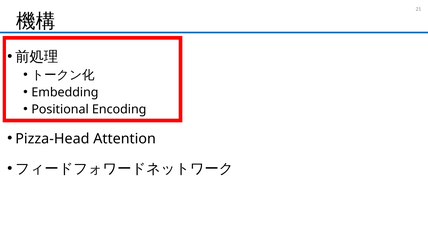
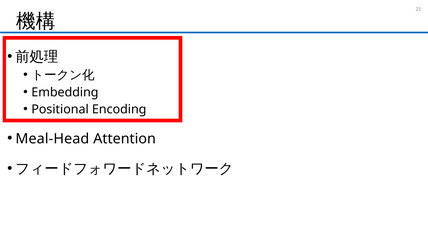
Pizza-Head: Pizza-Head -> Meal-Head (52, 139)
